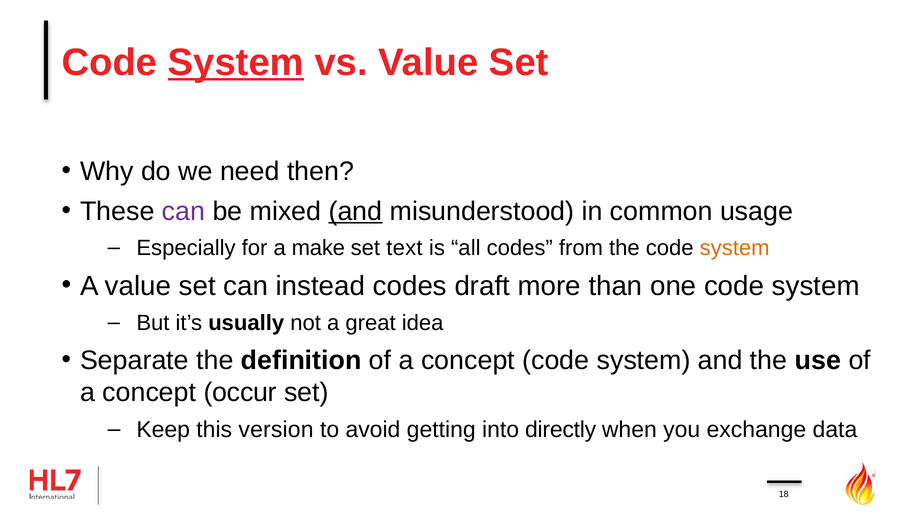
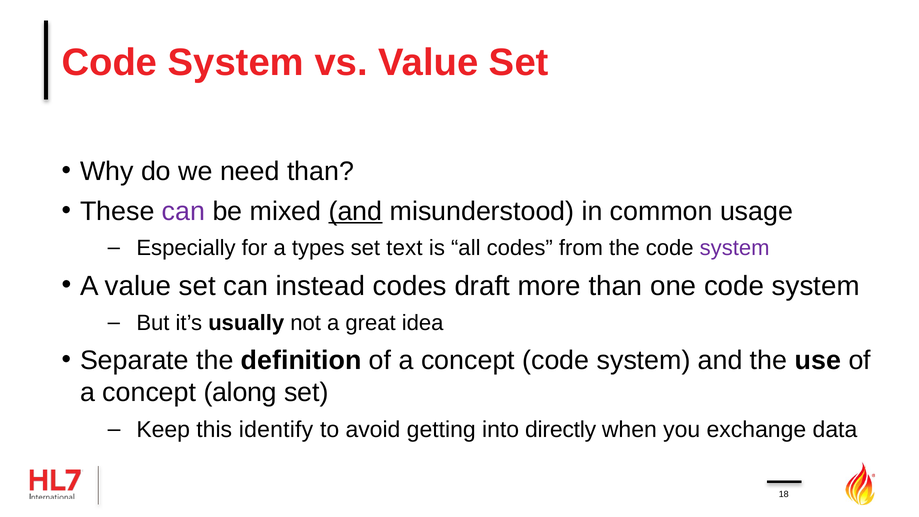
System underline: present -> none (236, 63)
need then: then -> than (321, 171)
make: make -> types (318, 248)
system colour: orange -> purple (735, 248)
occur: occur -> along (240, 392)
version: version -> identify (276, 430)
